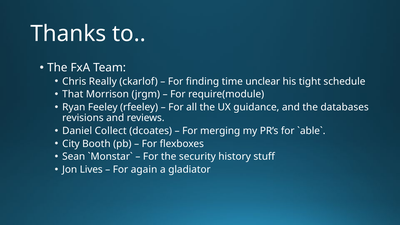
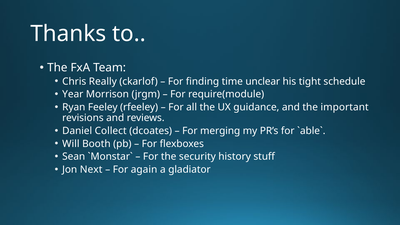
That: That -> Year (73, 94)
databases: databases -> important (345, 107)
City: City -> Will (71, 144)
Lives: Lives -> Next (91, 169)
